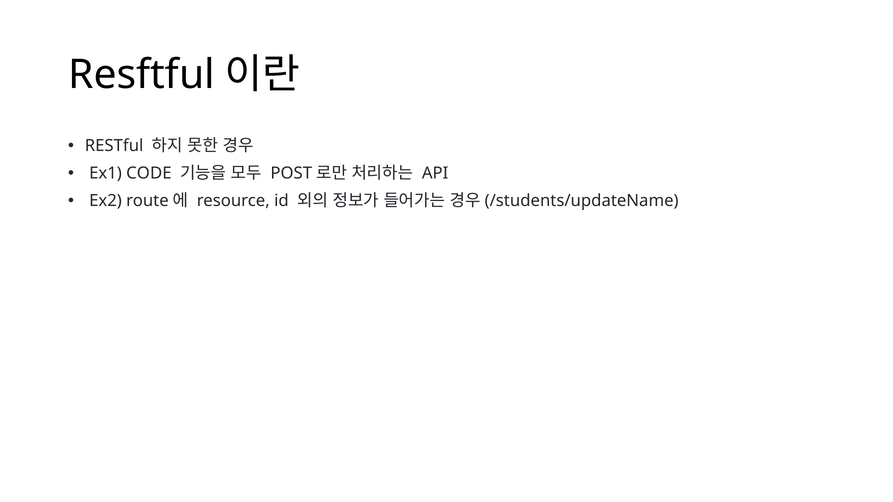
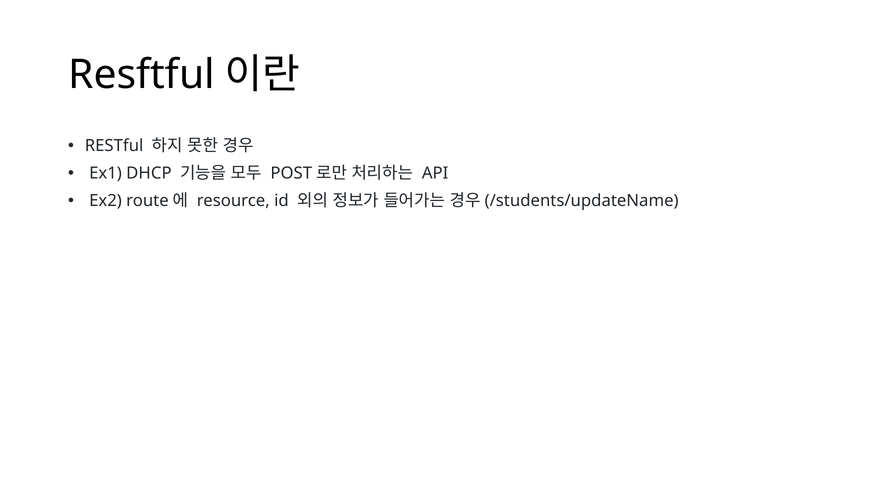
CODE: CODE -> DHCP (149, 173)
